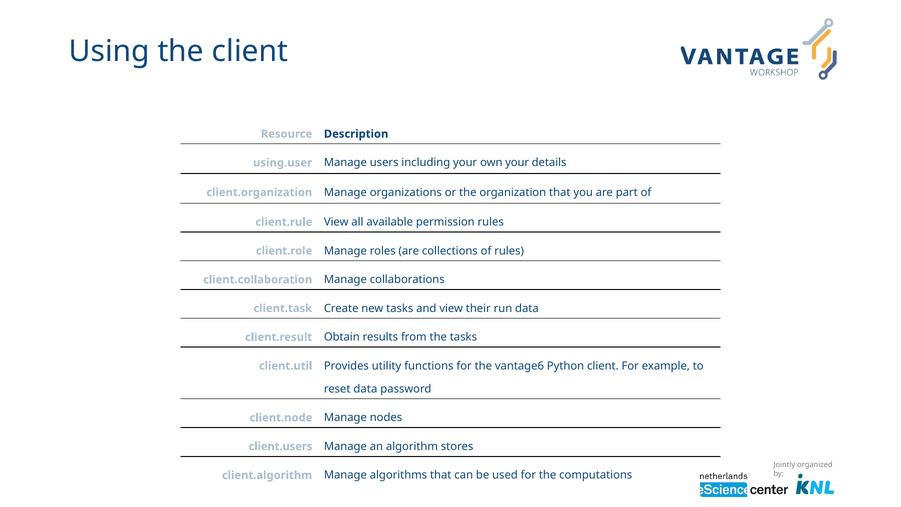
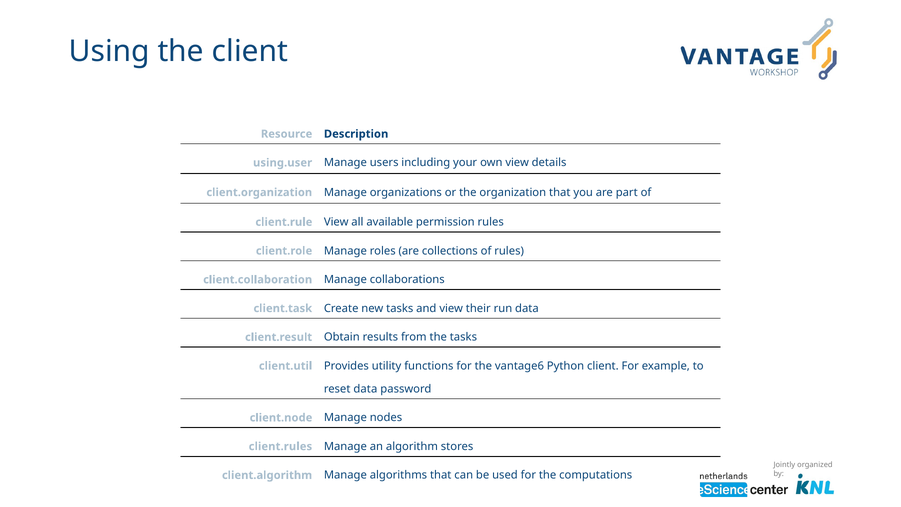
own your: your -> view (517, 163)
client.users: client.users -> client.rules (280, 446)
